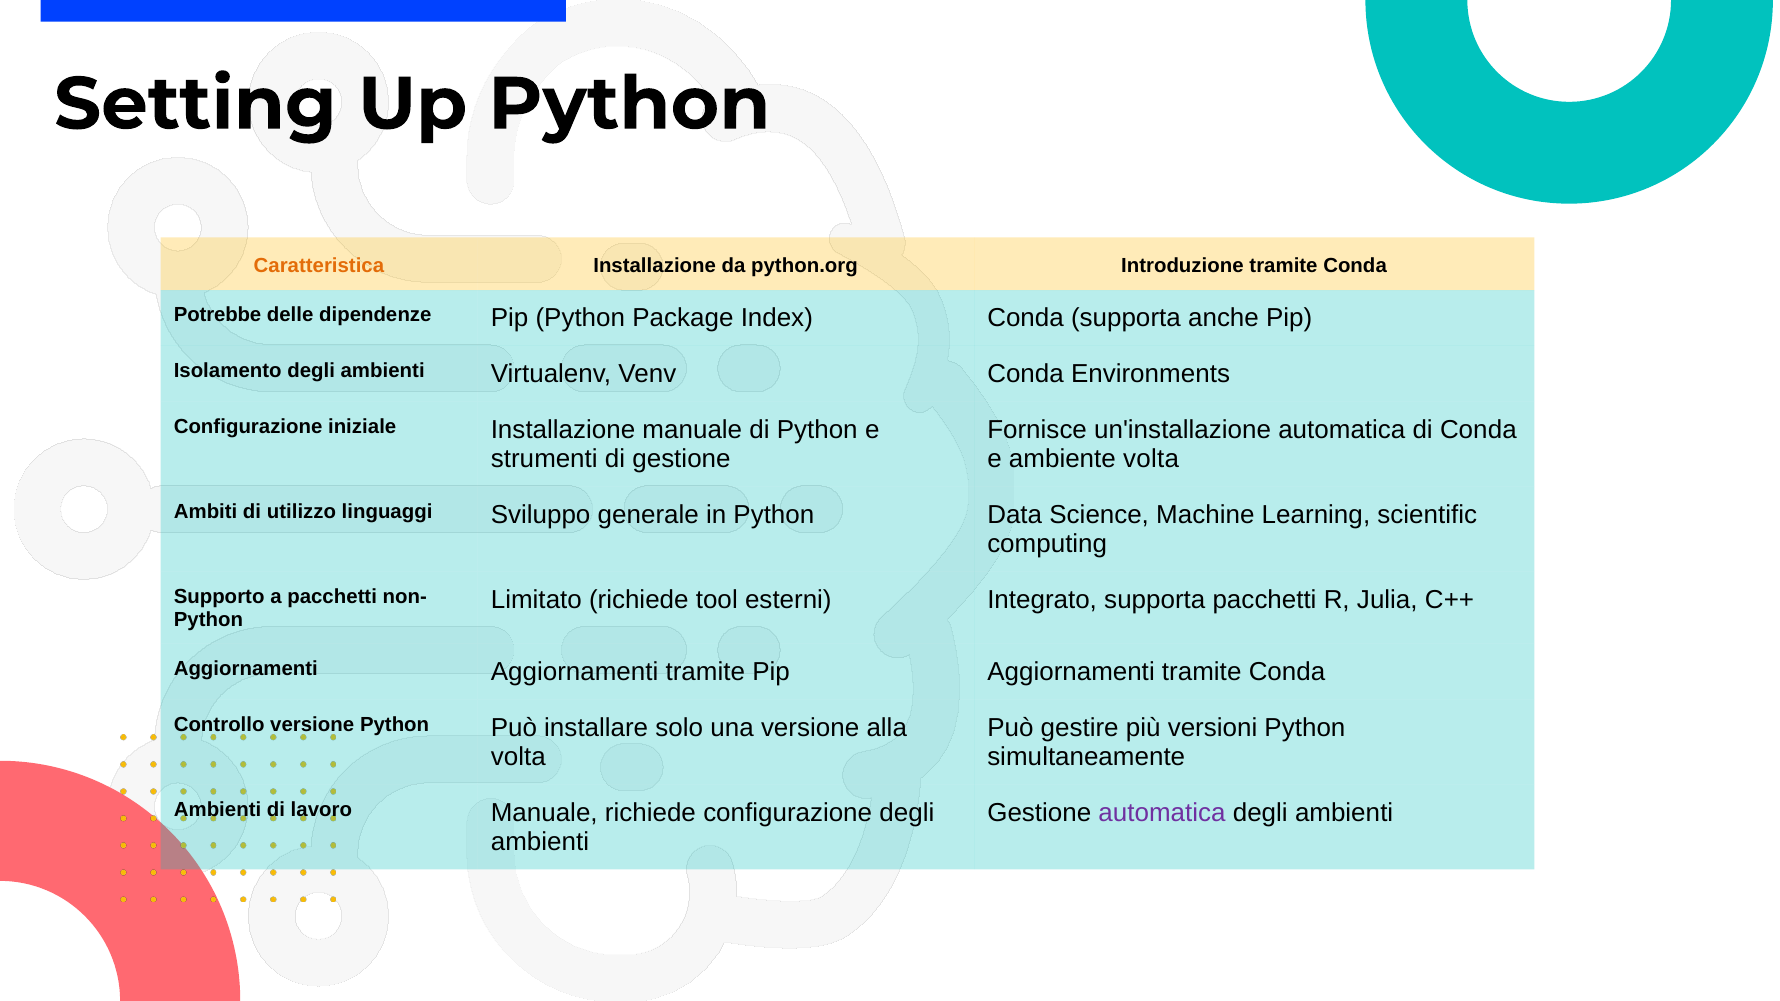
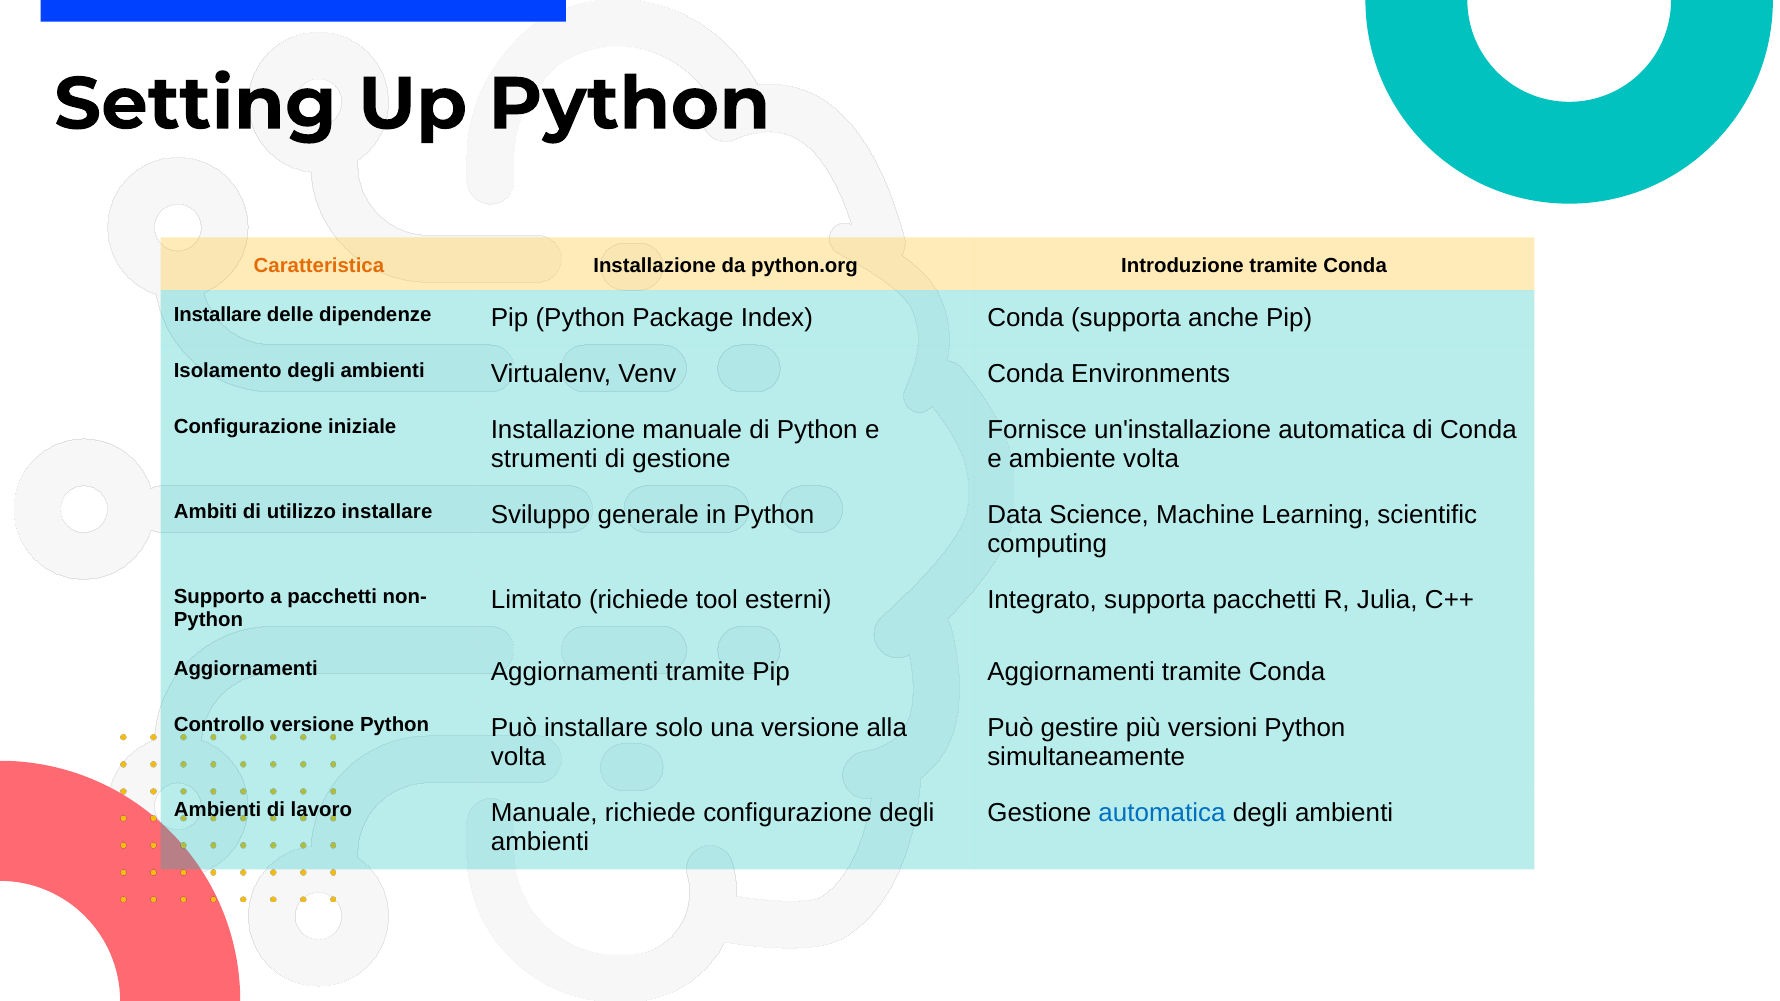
Potrebbe: Potrebbe -> Installare (218, 315)
utilizzo linguaggi: linguaggi -> installare (387, 512)
automatica colour: purple -> blue (1162, 813)
